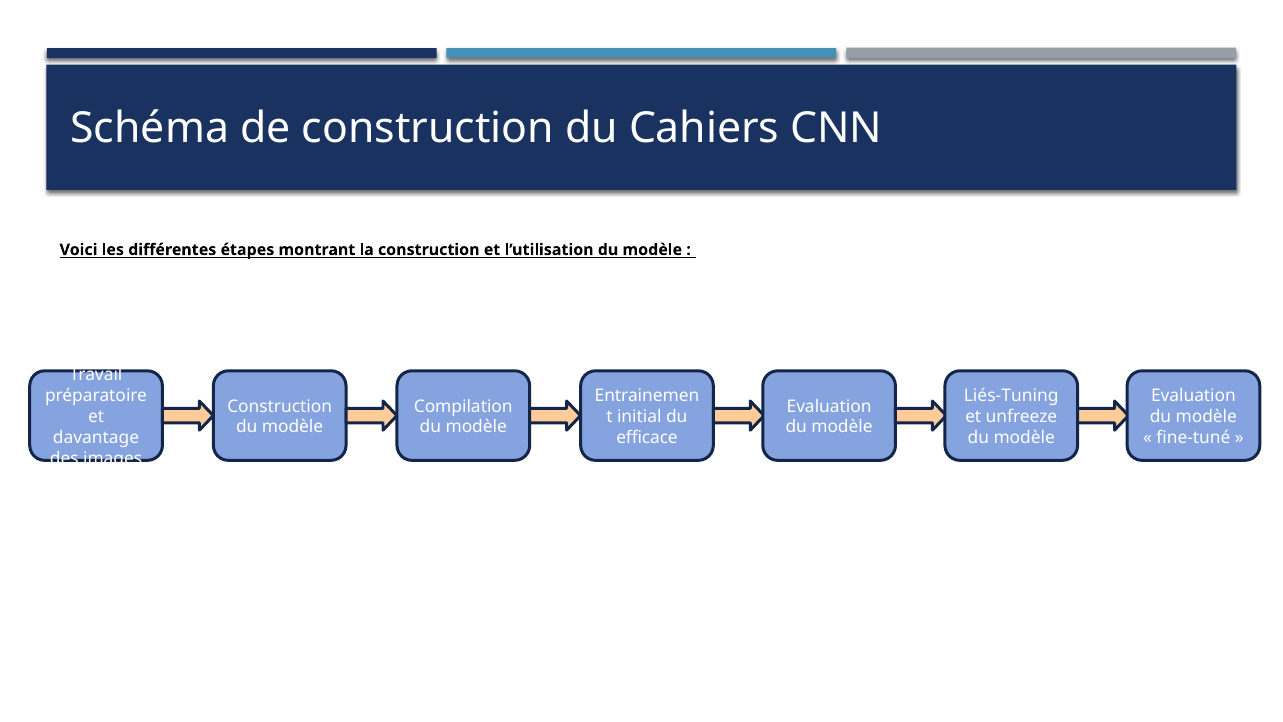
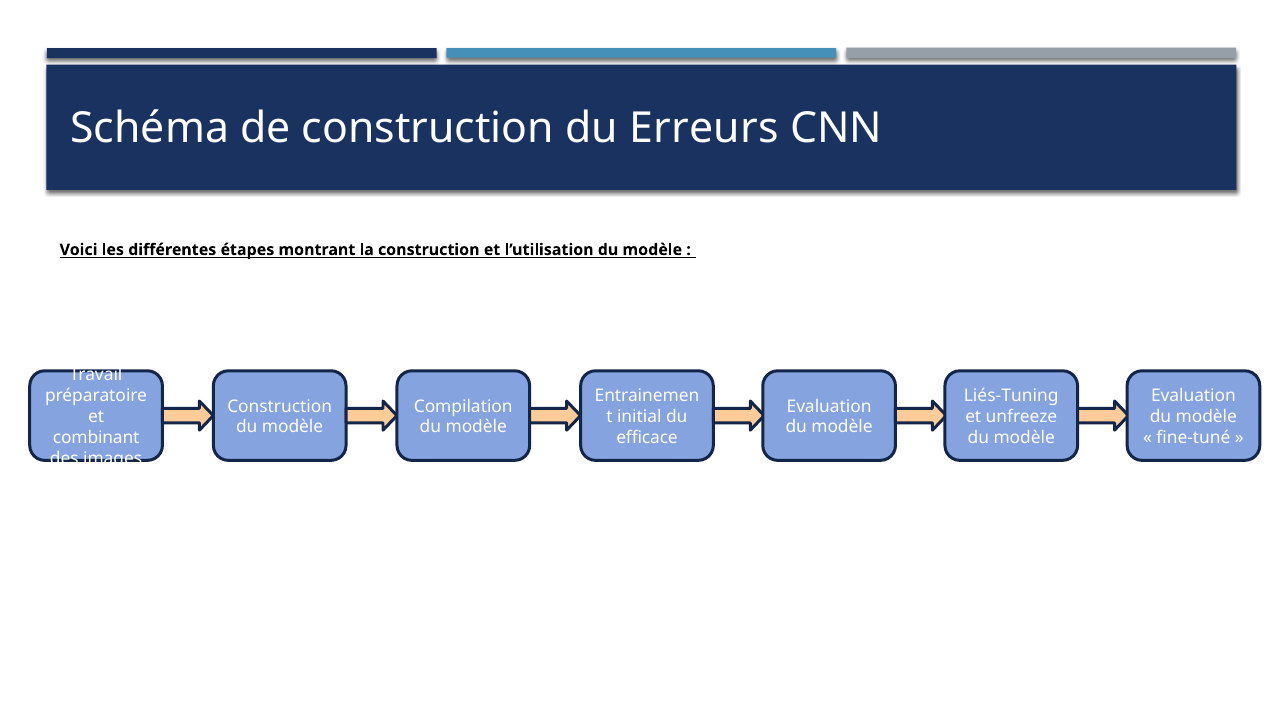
Cahiers: Cahiers -> Erreurs (704, 128)
davantage: davantage -> combinant (96, 437)
